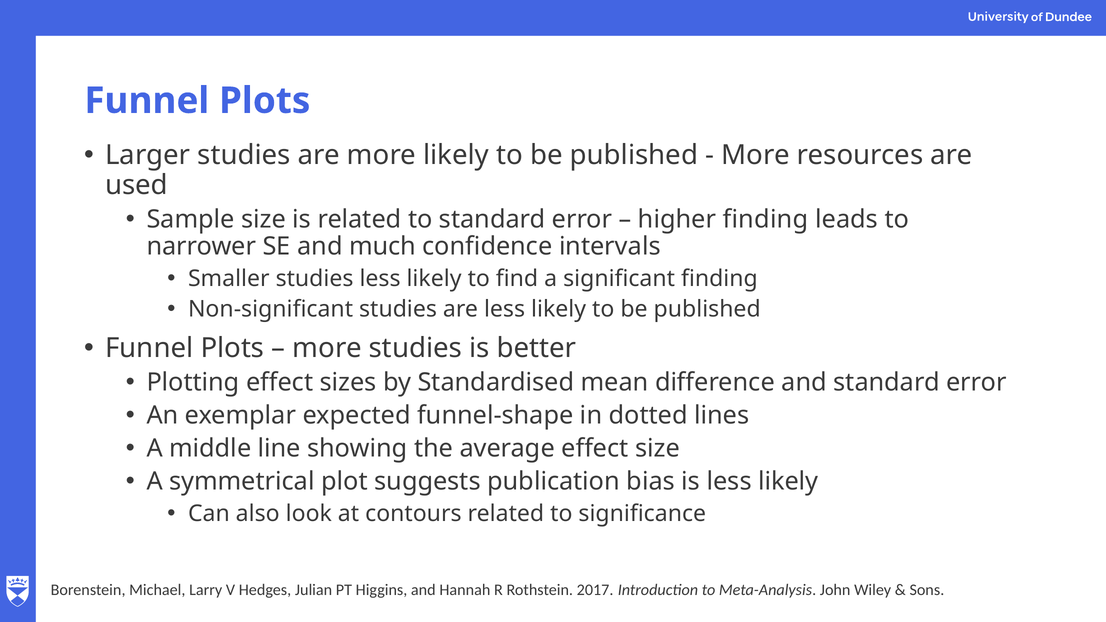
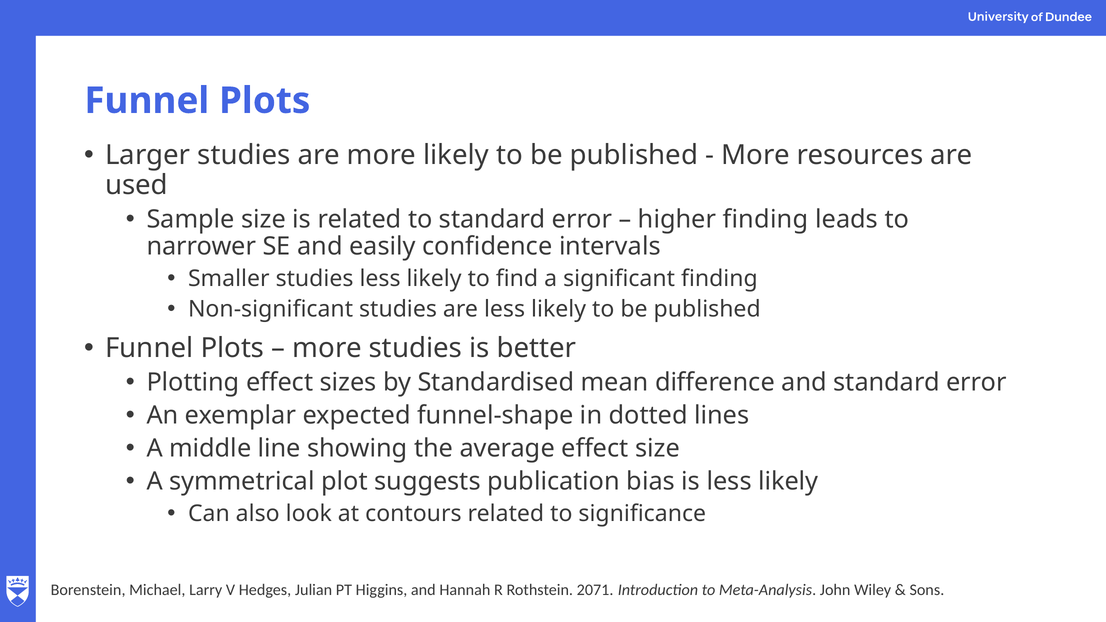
much: much -> easily (382, 247)
2017: 2017 -> 2071 (595, 590)
